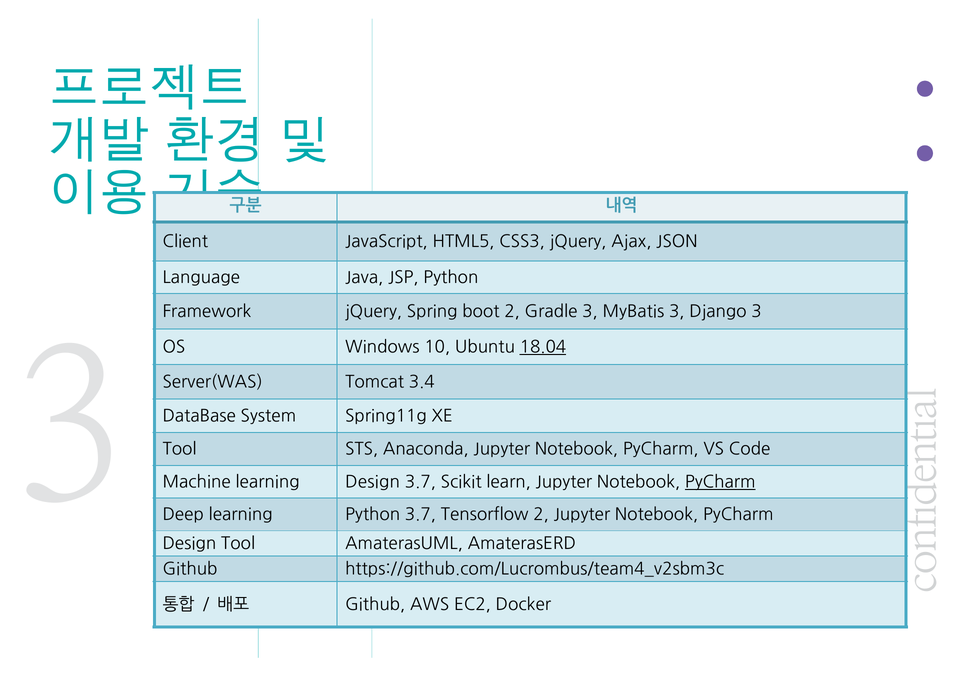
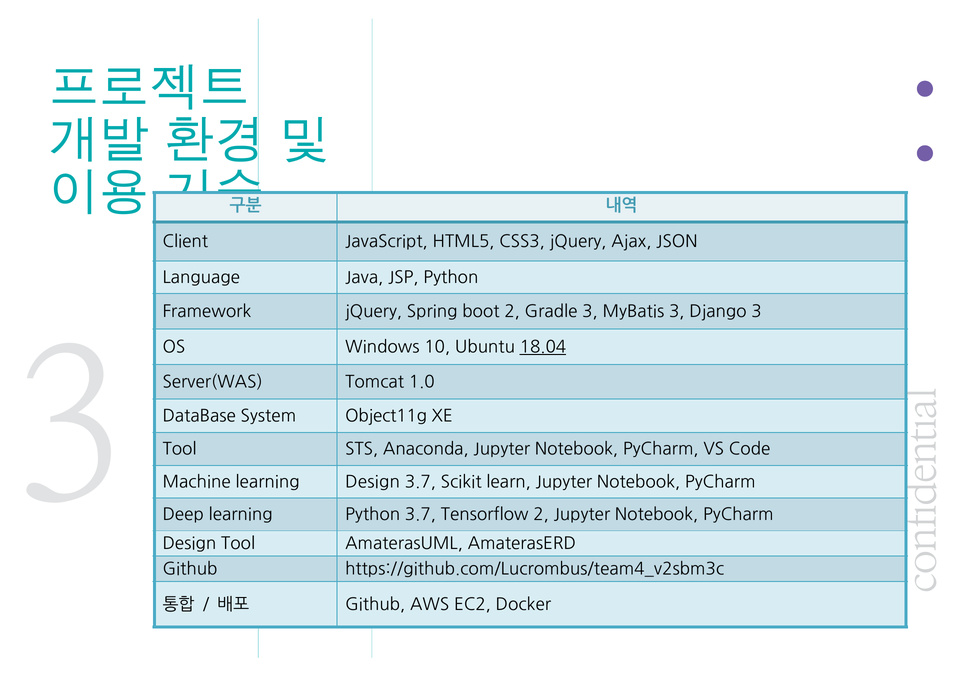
3.4: 3.4 -> 1.0 (422, 382)
Spring11g: Spring11g -> Object11g (386, 416)
PyCharm underline: present -> none (720, 482)
